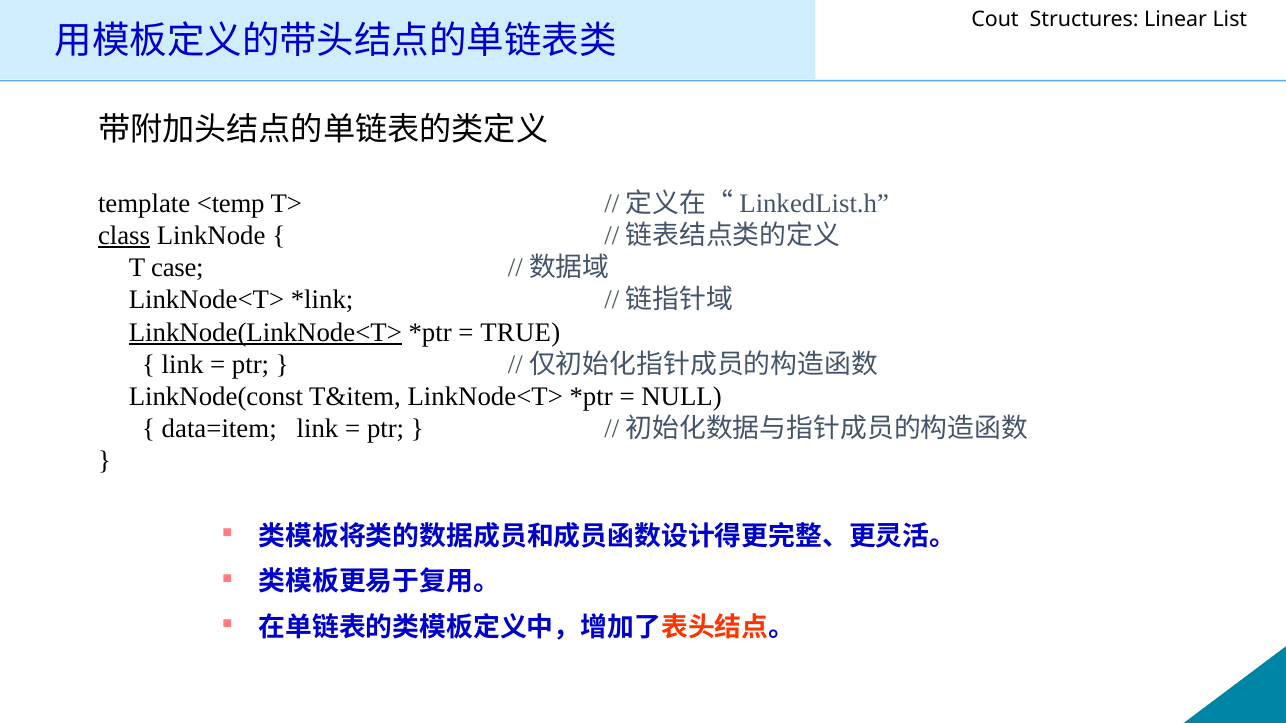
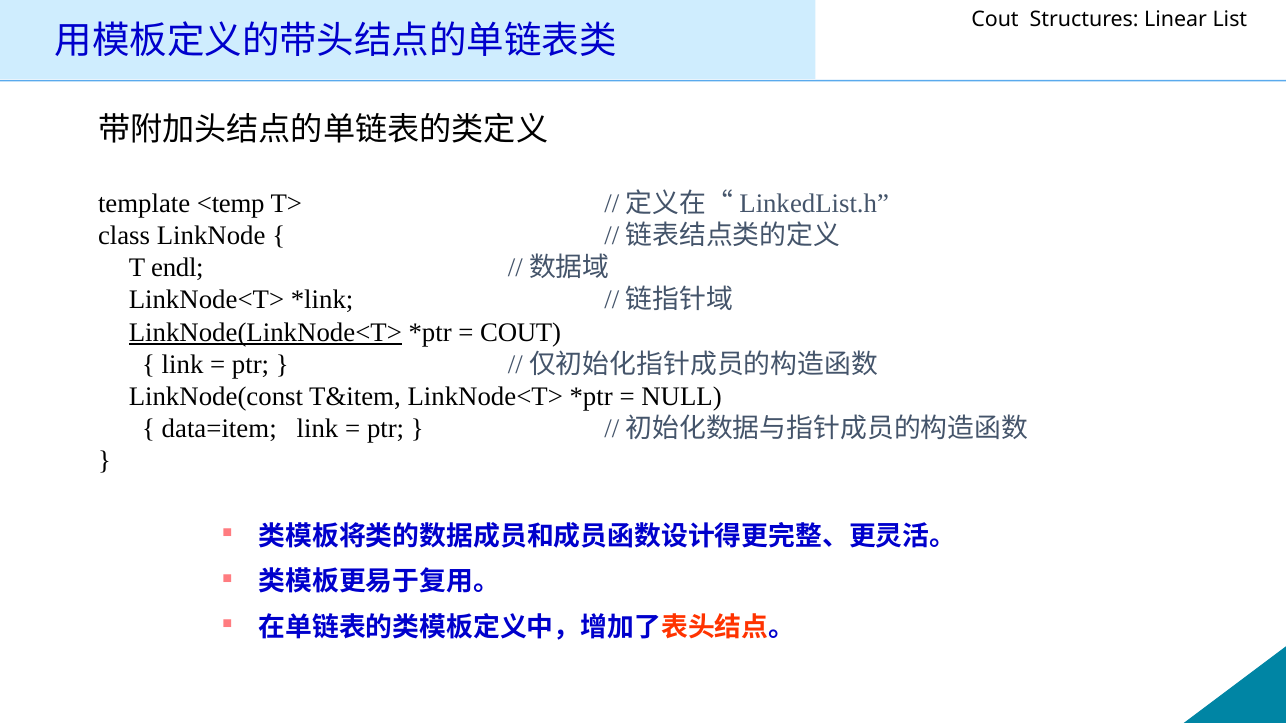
class underline: present -> none (124, 236)
case: case -> endl (177, 268)
TRUE: TRUE -> COUT (521, 332)
